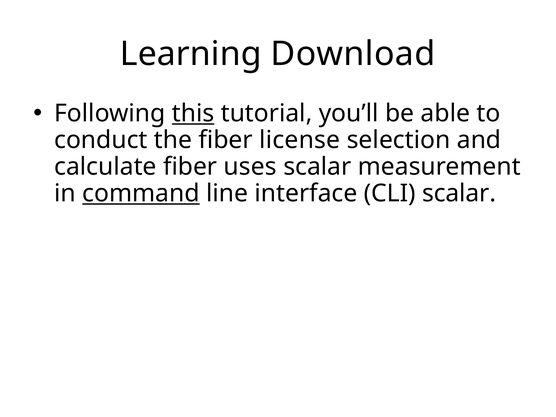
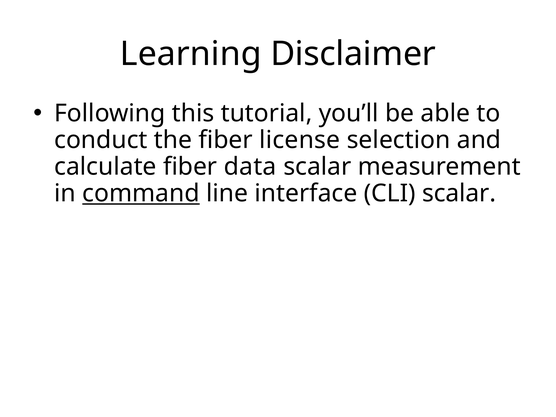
Download: Download -> Disclaimer (353, 54)
this underline: present -> none (193, 113)
uses: uses -> data (250, 167)
